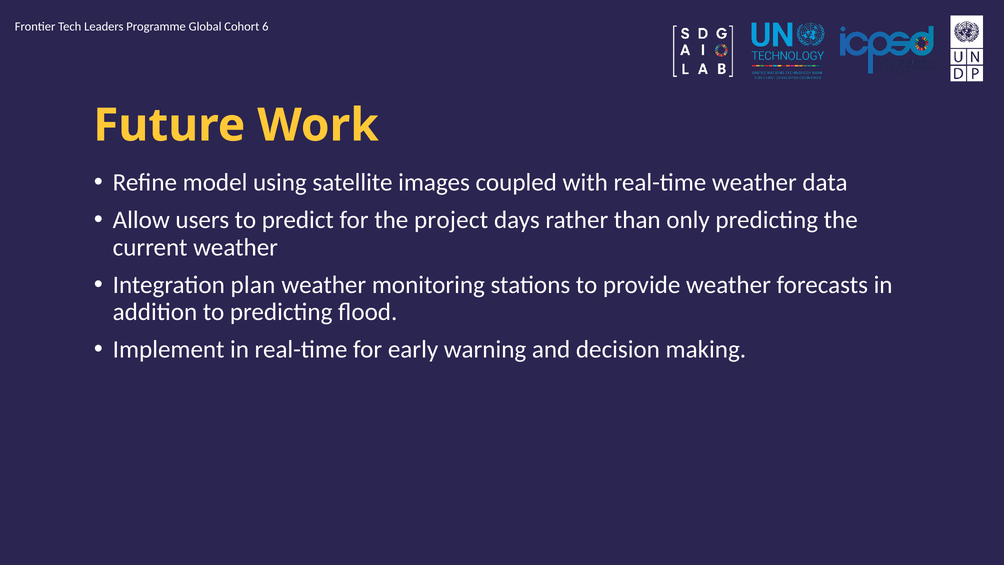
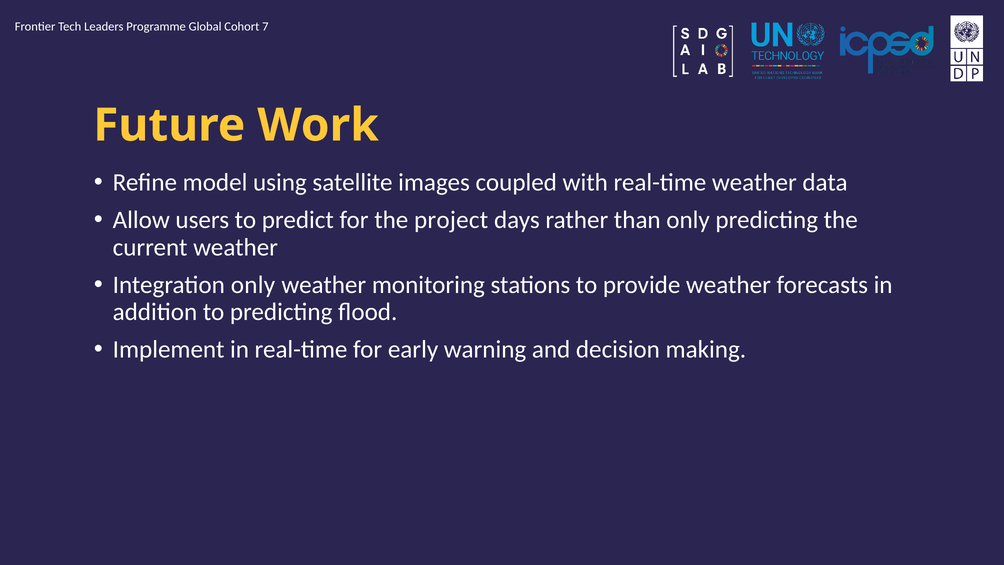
6: 6 -> 7 (265, 27)
Integration plan: plan -> only (253, 285)
